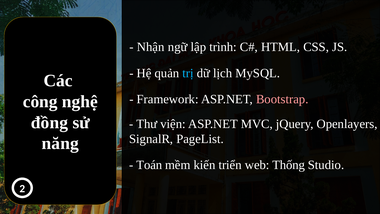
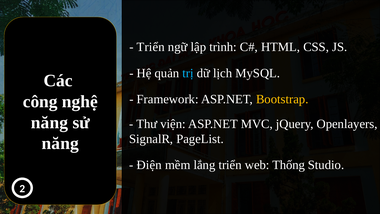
Nhận: Nhận -> Triển (151, 47)
Bootstrap colour: pink -> yellow (282, 99)
đồng: đồng -> năng (49, 122)
Toán: Toán -> Điện (149, 165)
kiến: kiến -> lắng (204, 165)
